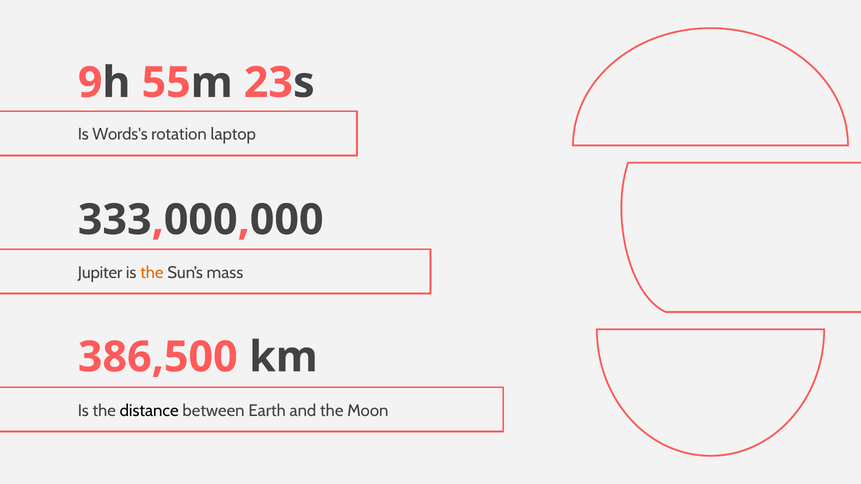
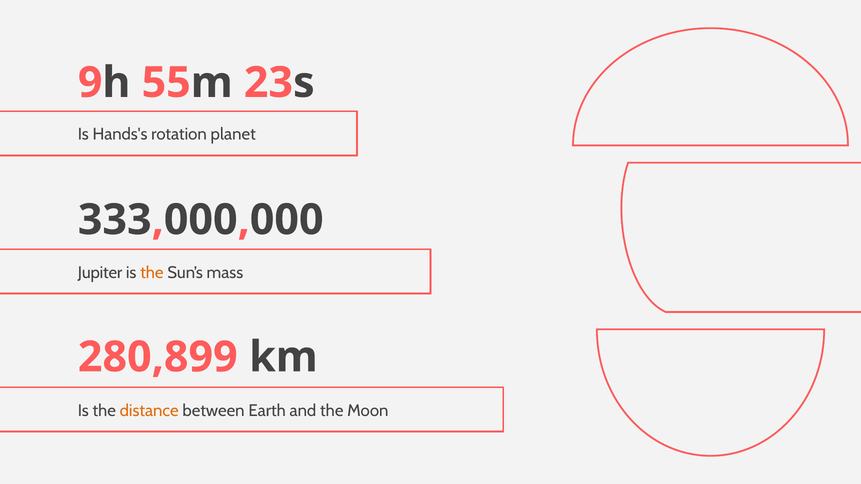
Words's: Words's -> Hands's (120, 134)
laptop: laptop -> planet (233, 134)
386,500: 386,500 -> 280,899 (158, 357)
distance colour: black -> orange (149, 411)
